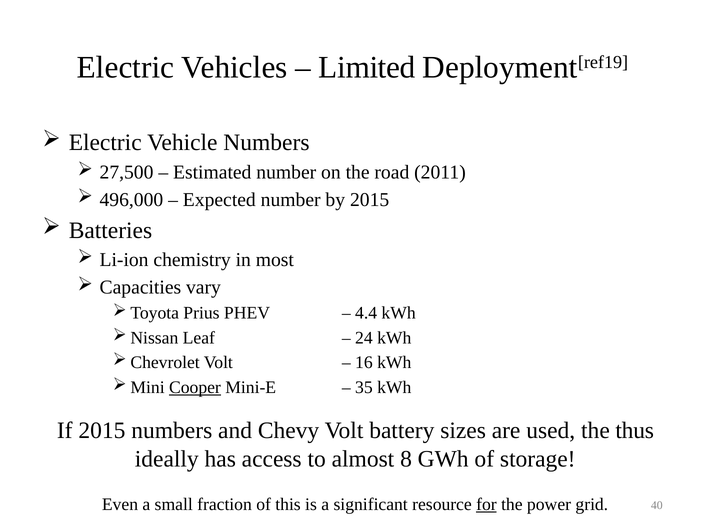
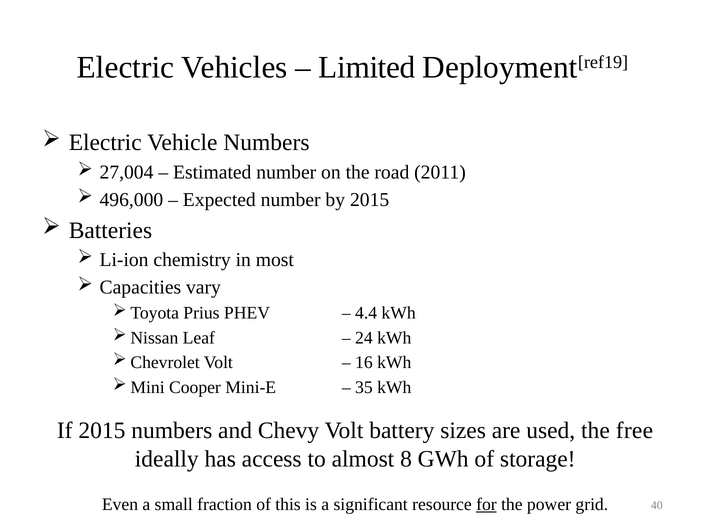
27,500: 27,500 -> 27,004 (127, 172)
Cooper underline: present -> none (195, 387)
thus: thus -> free (634, 430)
